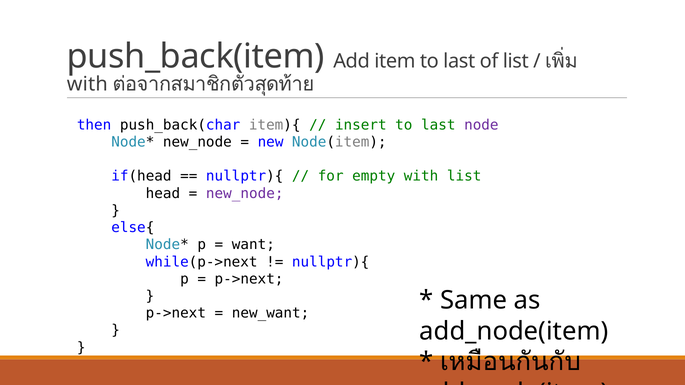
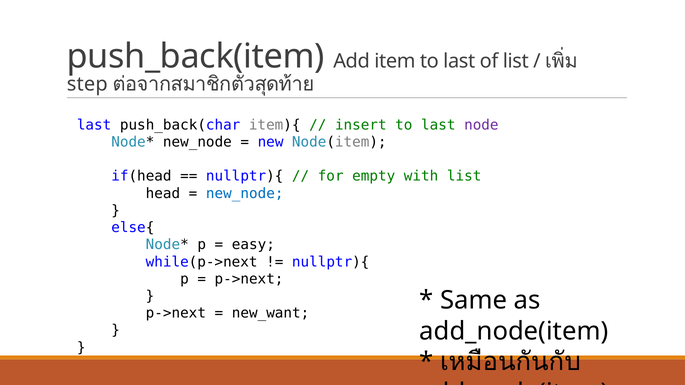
with: with -> step (87, 84)
then: then -> last (94, 125)
new_node colour: purple -> blue (245, 193)
want: want -> easy (253, 245)
